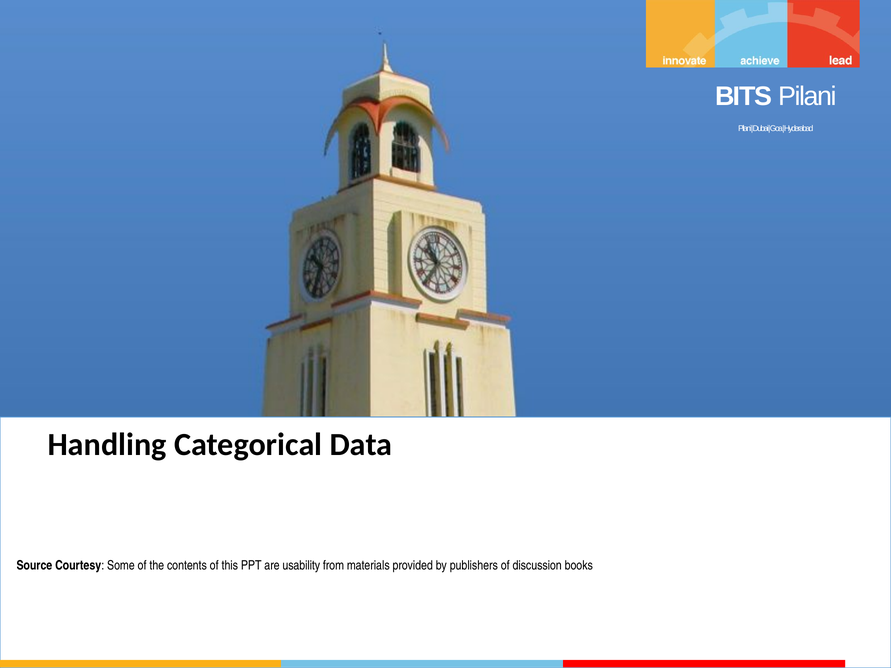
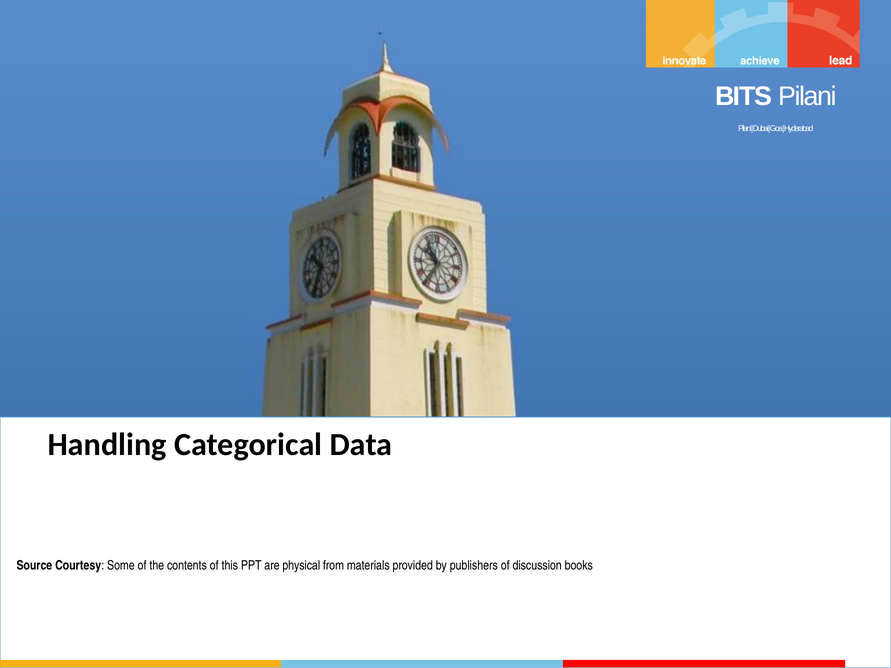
usability: usability -> physical (301, 566)
